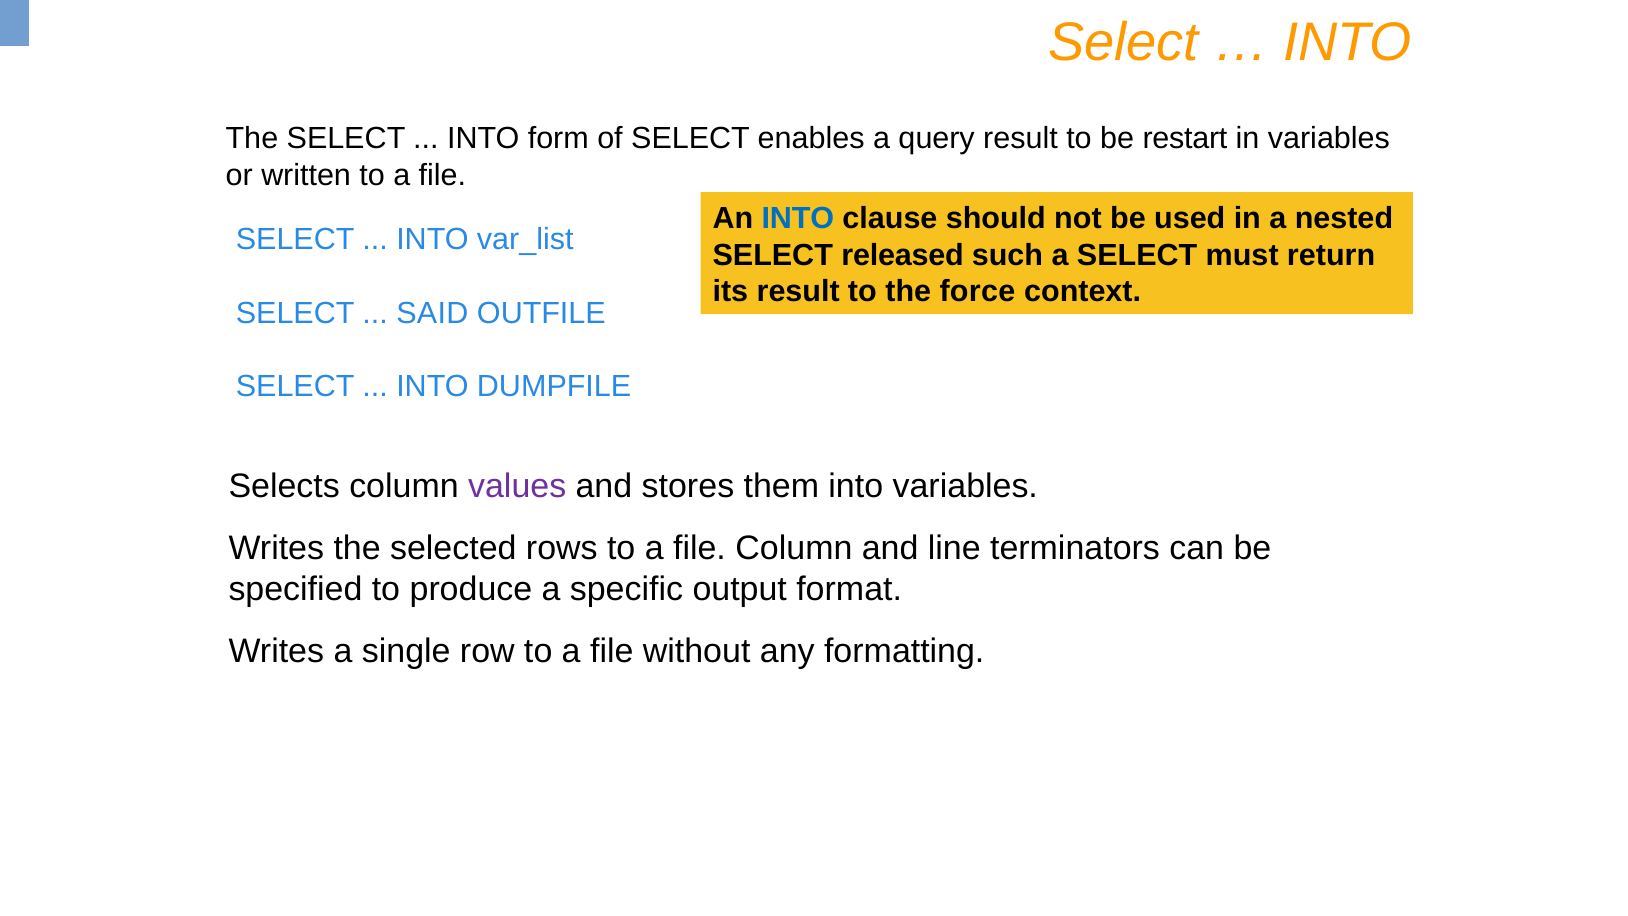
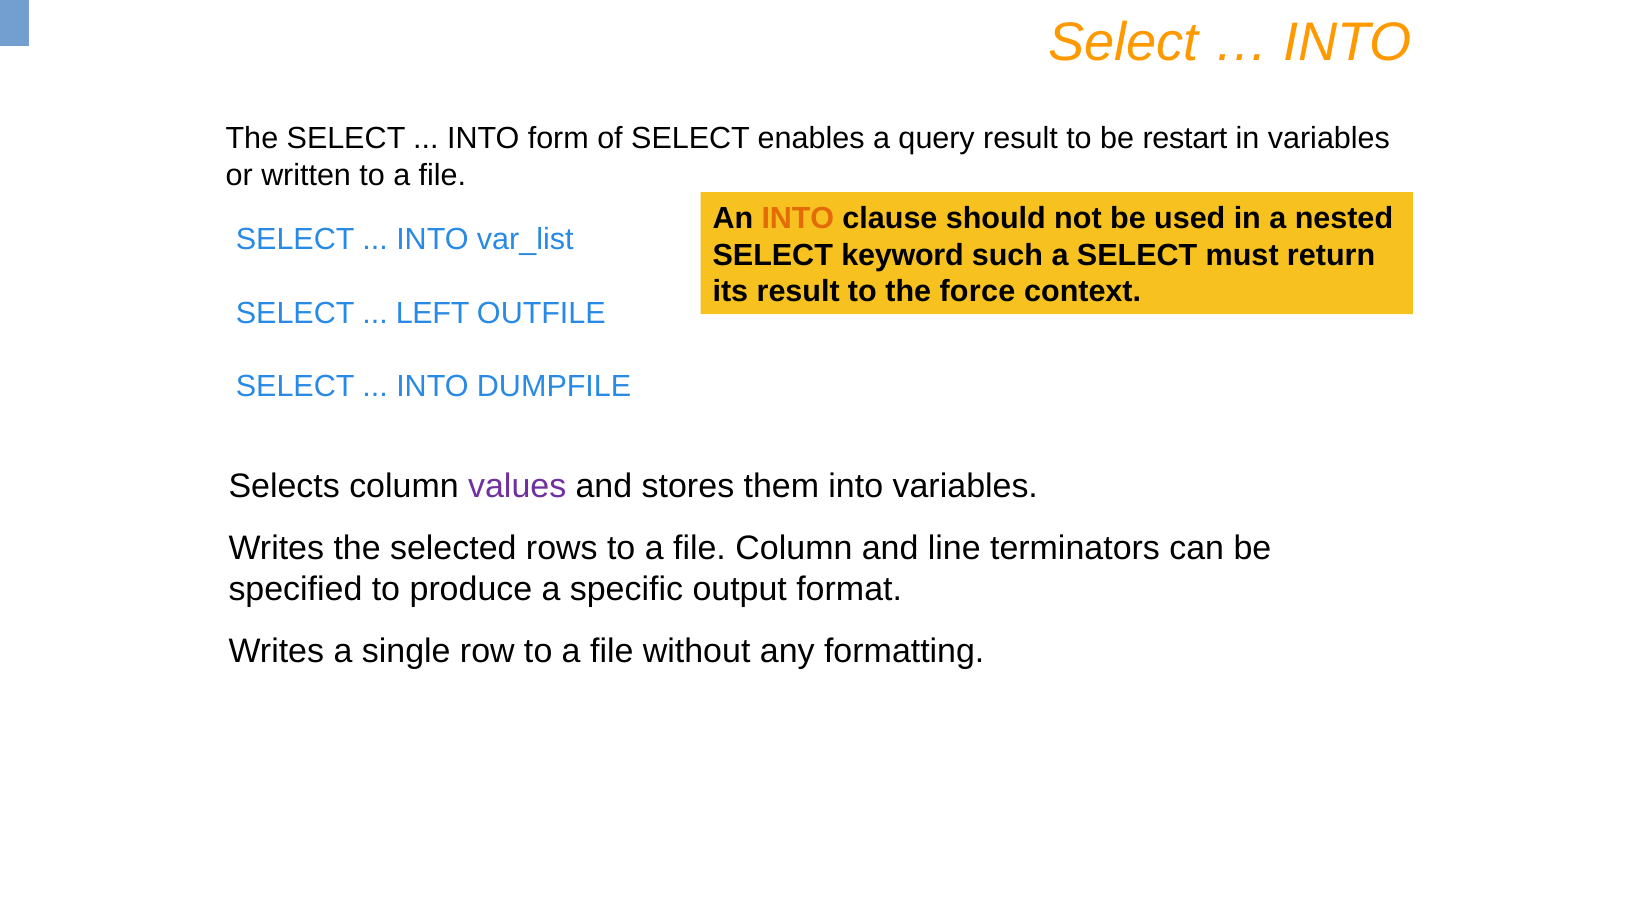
INTO colour: blue -> orange (798, 219)
released: released -> keyword (903, 255)
SAID: SAID -> LEFT (433, 313)
